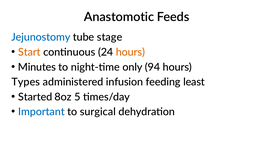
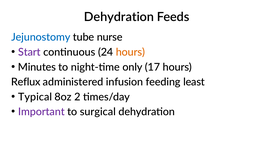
Anastomotic: Anastomotic -> Dehydration (119, 17)
stage: stage -> nurse (110, 37)
Start colour: orange -> purple (29, 52)
94: 94 -> 17 (153, 67)
Types: Types -> Reflux (26, 82)
Started: Started -> Typical (35, 97)
5: 5 -> 2 (77, 97)
Important colour: blue -> purple (41, 112)
